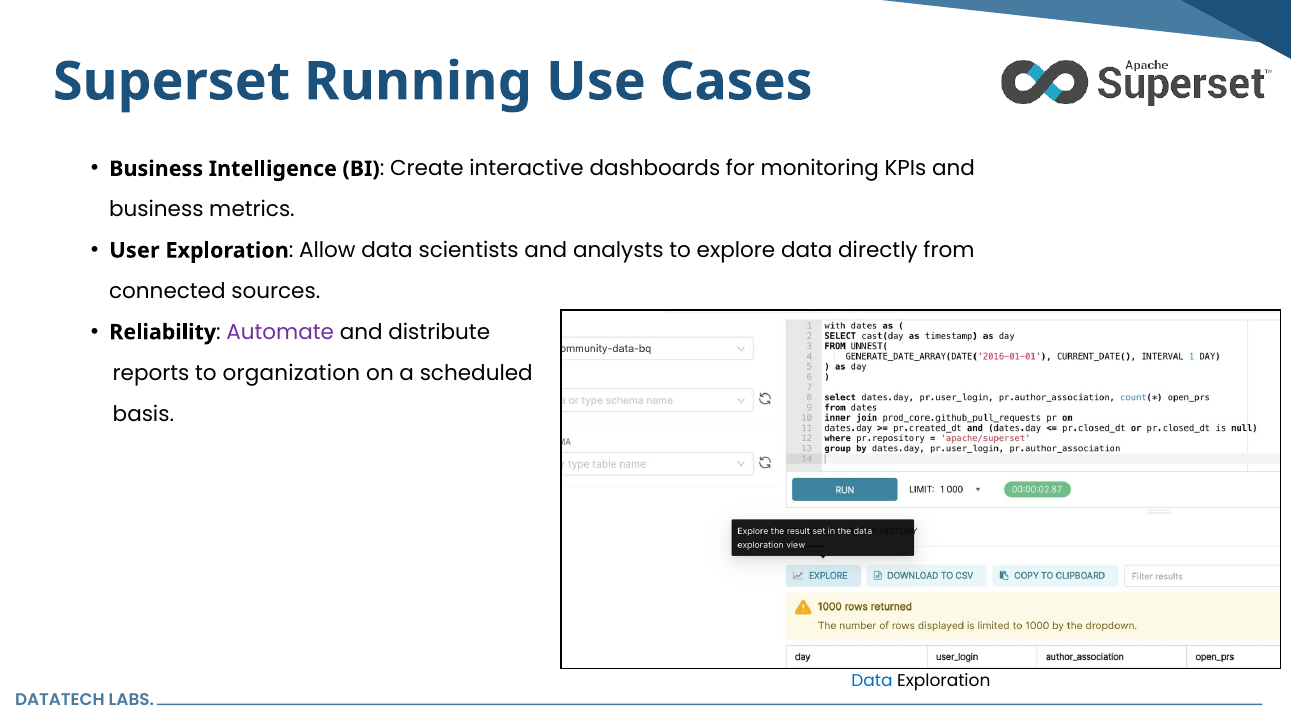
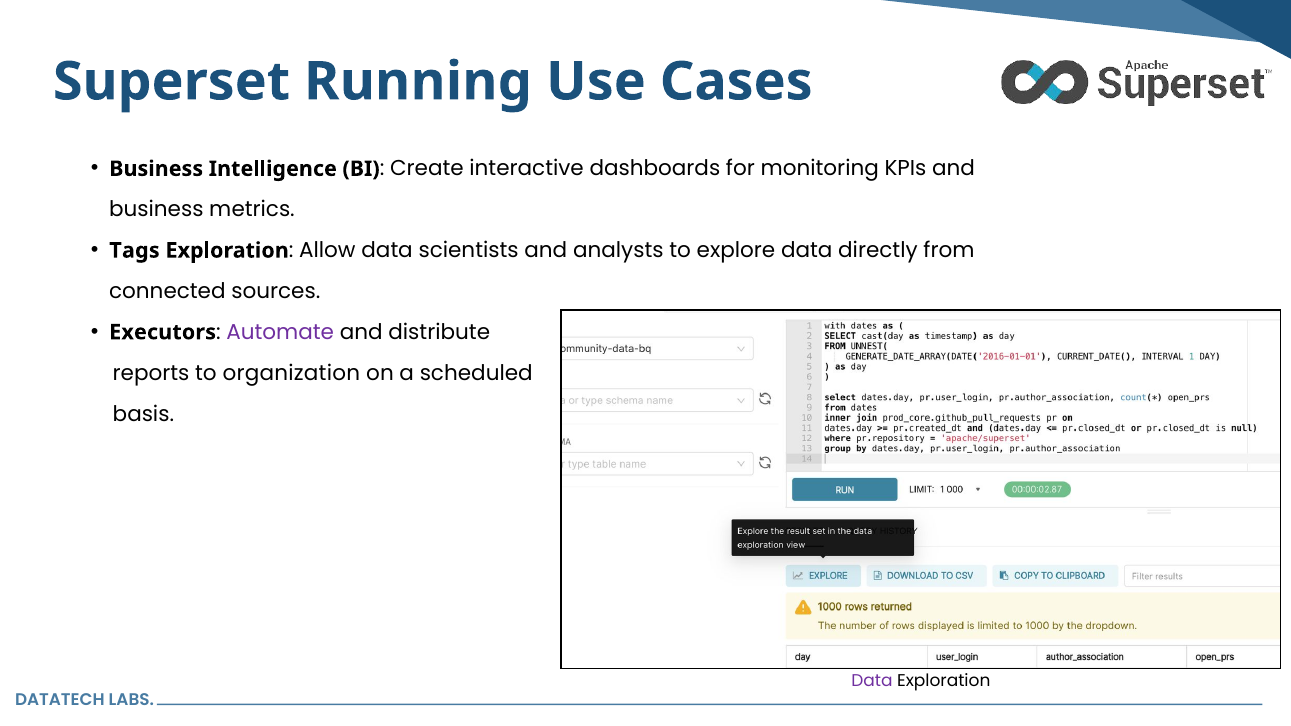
User: User -> Tags (134, 251)
Reliability: Reliability -> Executors (163, 332)
Data colour: blue -> purple (872, 681)
